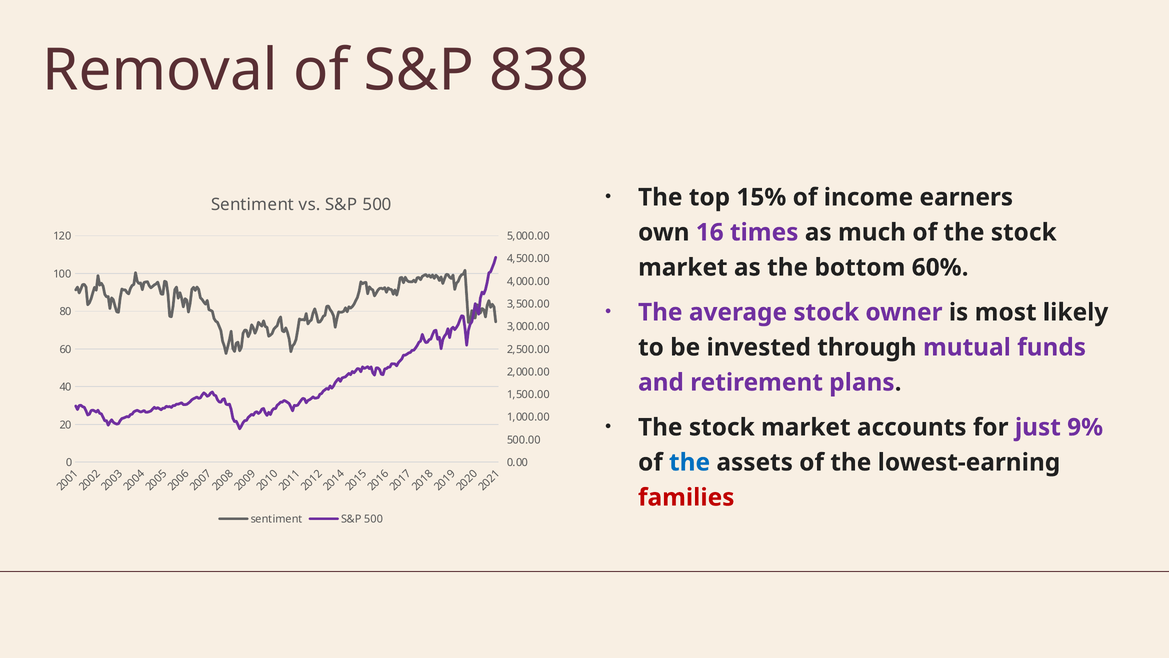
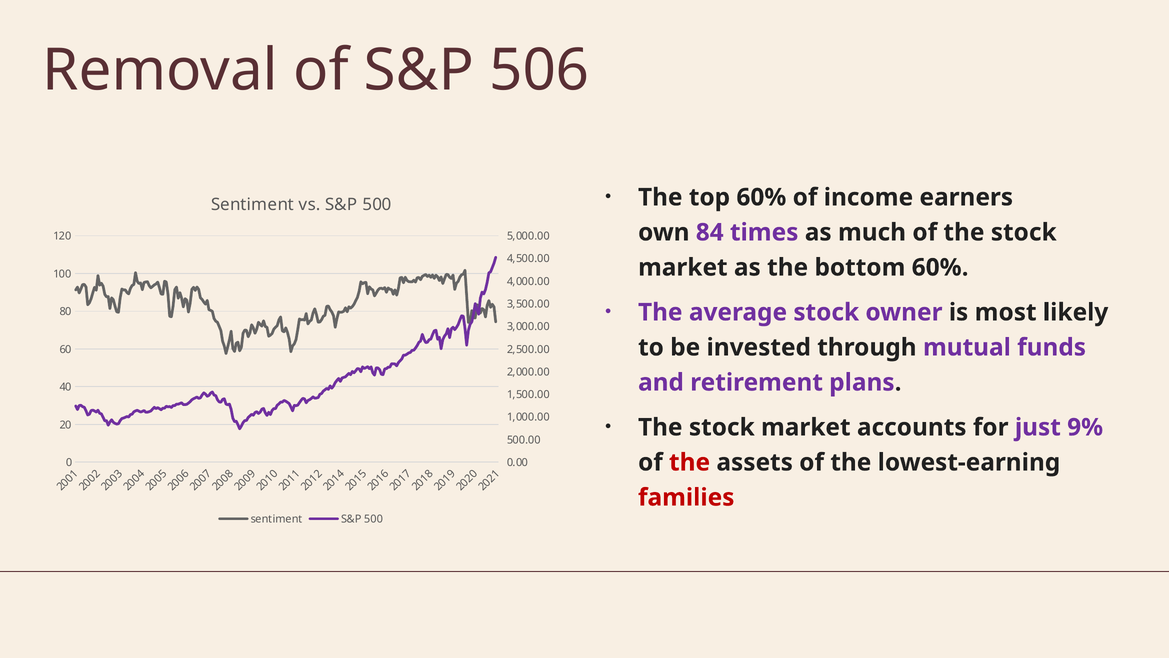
838: 838 -> 506 (539, 71)
top 15%: 15% -> 60% (761, 197)
16: 16 -> 84 (710, 232)
the colour: blue -> red (690, 462)
